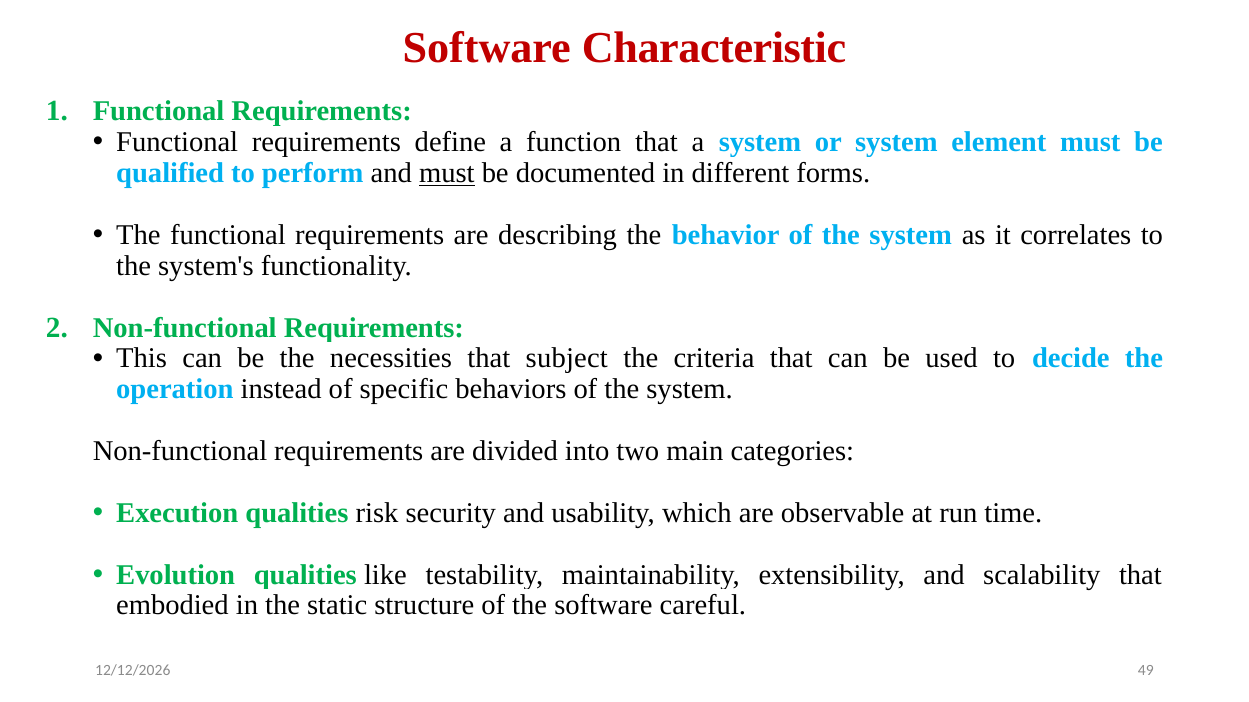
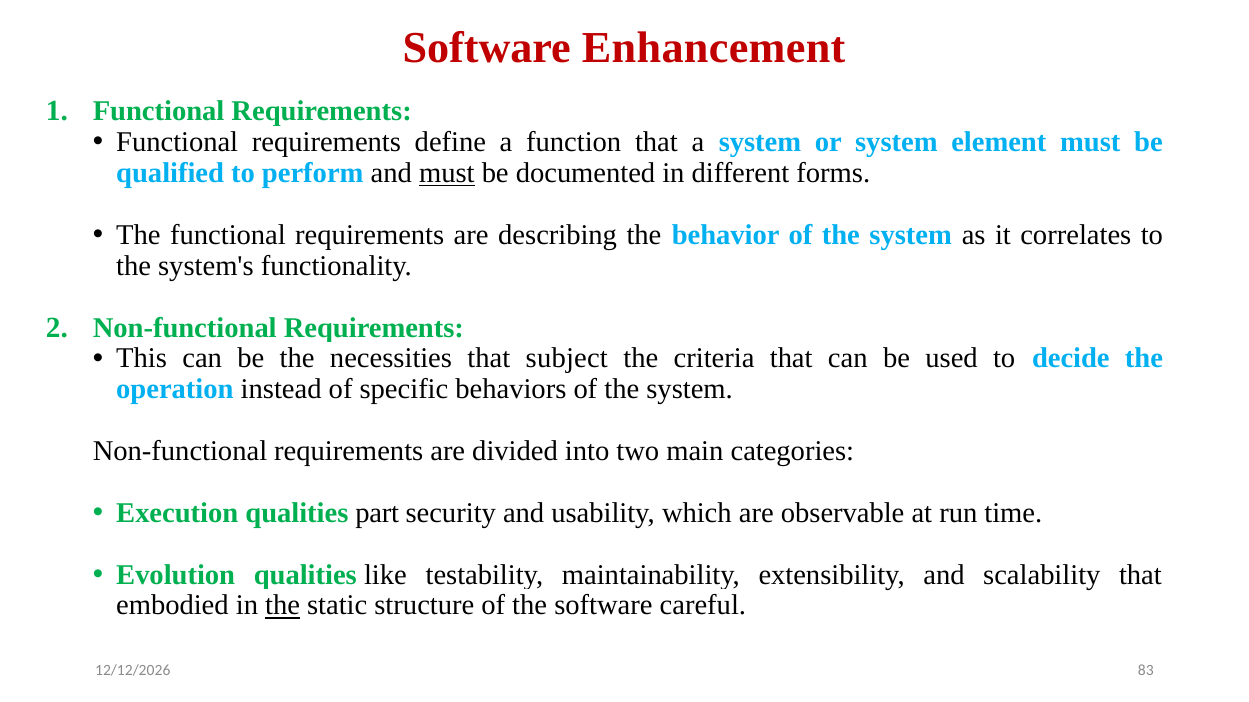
Characteristic: Characteristic -> Enhancement (714, 48)
risk: risk -> part (377, 513)
the underline: none -> present (283, 606)
49: 49 -> 83 (1146, 671)
